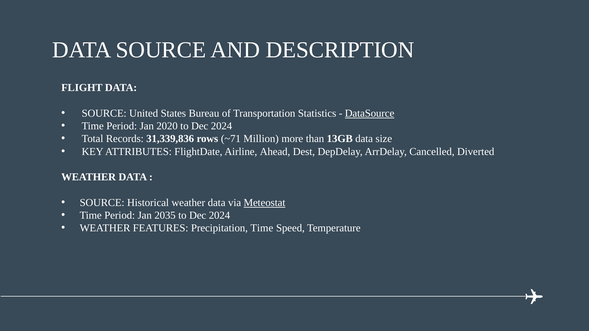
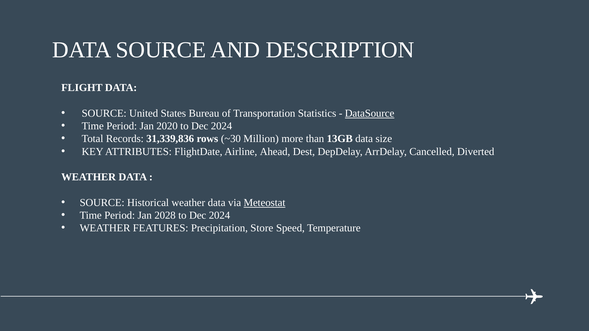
~71: ~71 -> ~30 (231, 139)
2035: 2035 -> 2028 (165, 216)
Precipitation Time: Time -> Store (262, 228)
